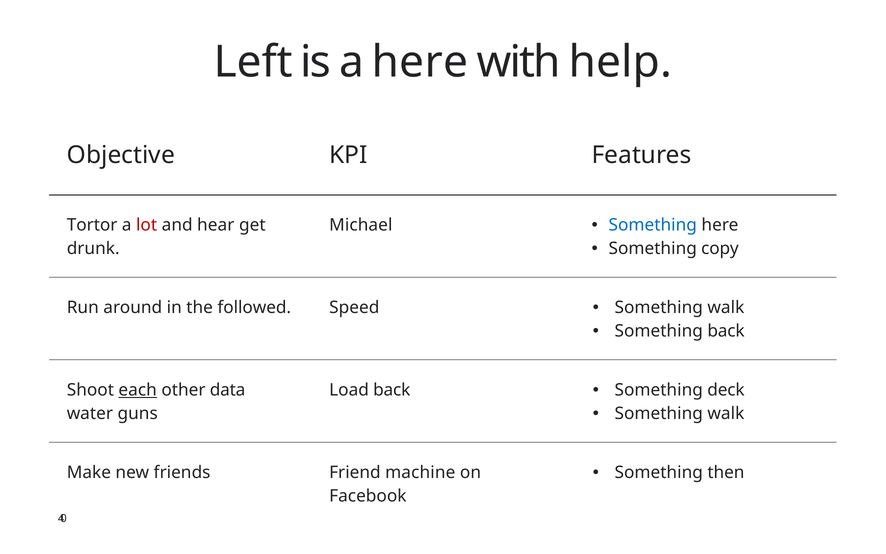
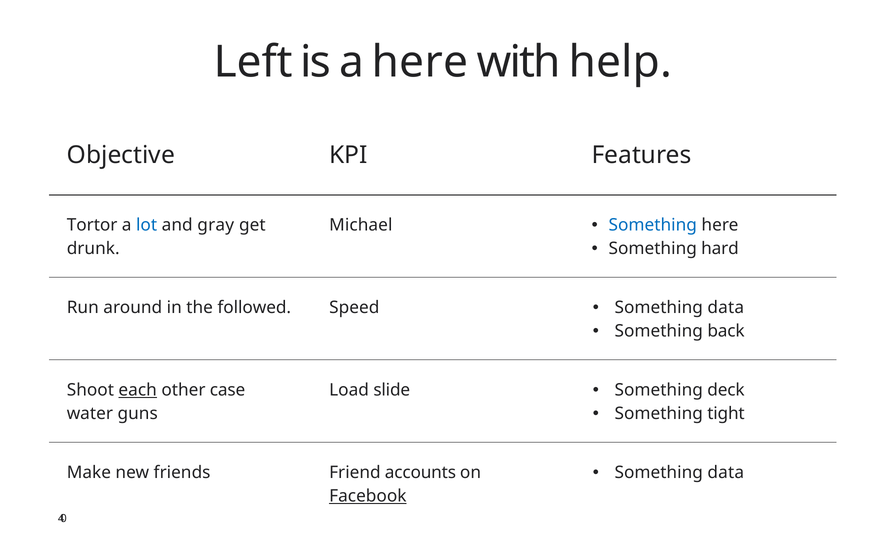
lot colour: red -> blue (147, 225)
hear: hear -> gray (216, 225)
copy: copy -> hard (720, 249)
walk: walk -> data (726, 308)
data: data -> case (228, 390)
Load back: back -> slide (392, 390)
walk: walk -> tight (726, 414)
then: then -> data (726, 472)
machine: machine -> accounts (420, 472)
Facebook underline: none -> present (368, 496)
